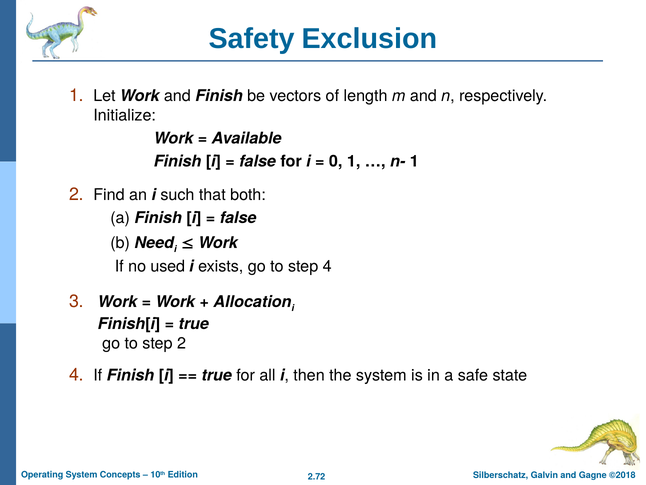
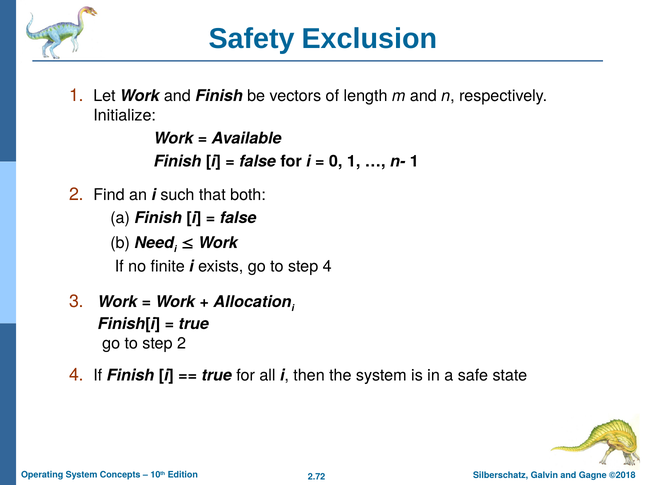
used: used -> finite (168, 266)
